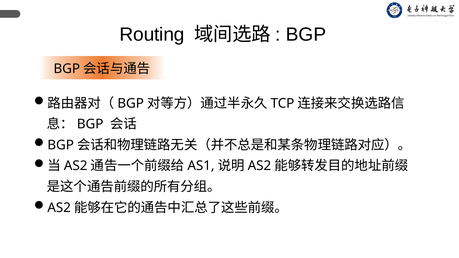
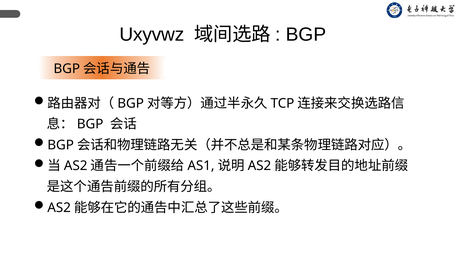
Routing: Routing -> Uxyvwz (152, 34)
